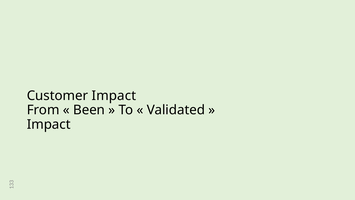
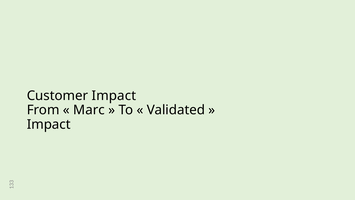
Been: Been -> Marc (89, 110)
